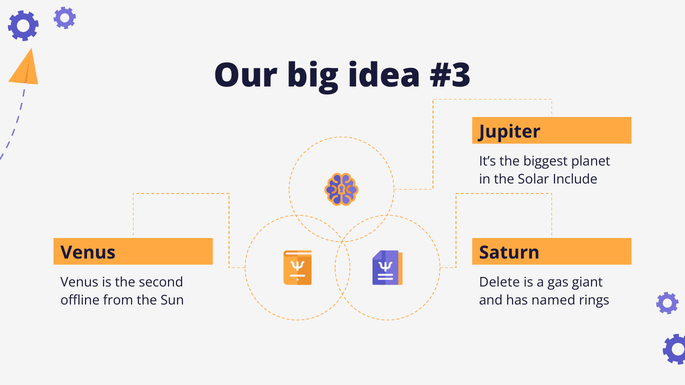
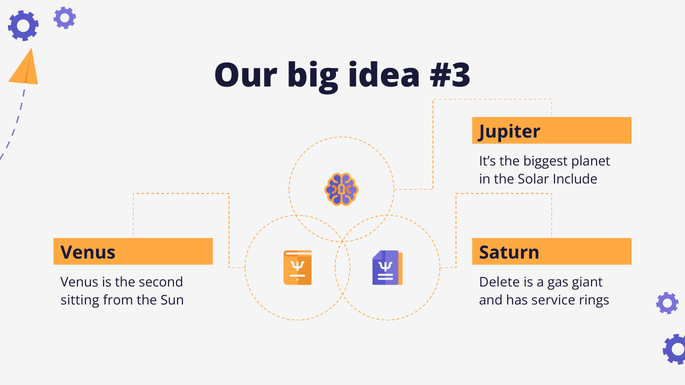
offline: offline -> sitting (80, 301)
named: named -> service (553, 301)
